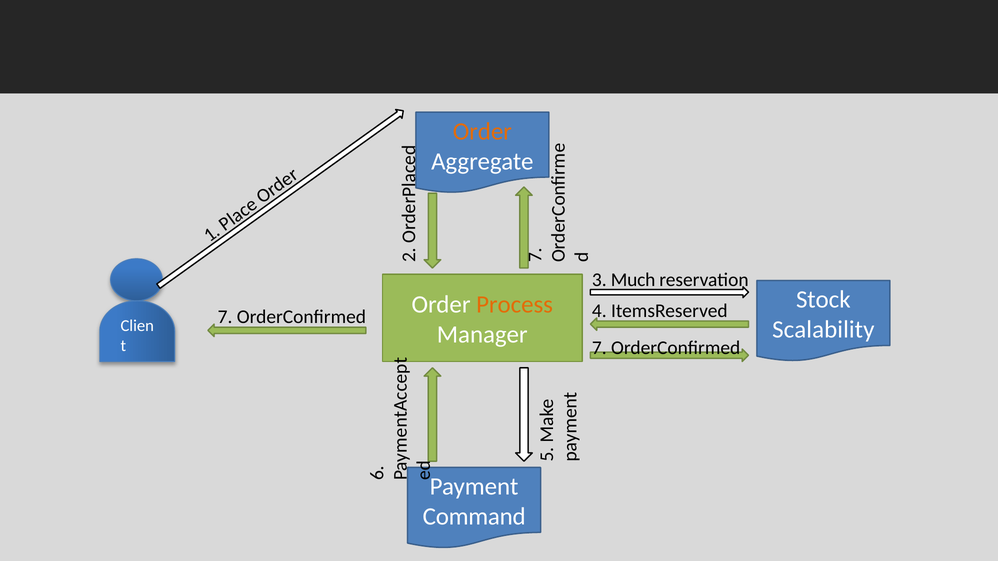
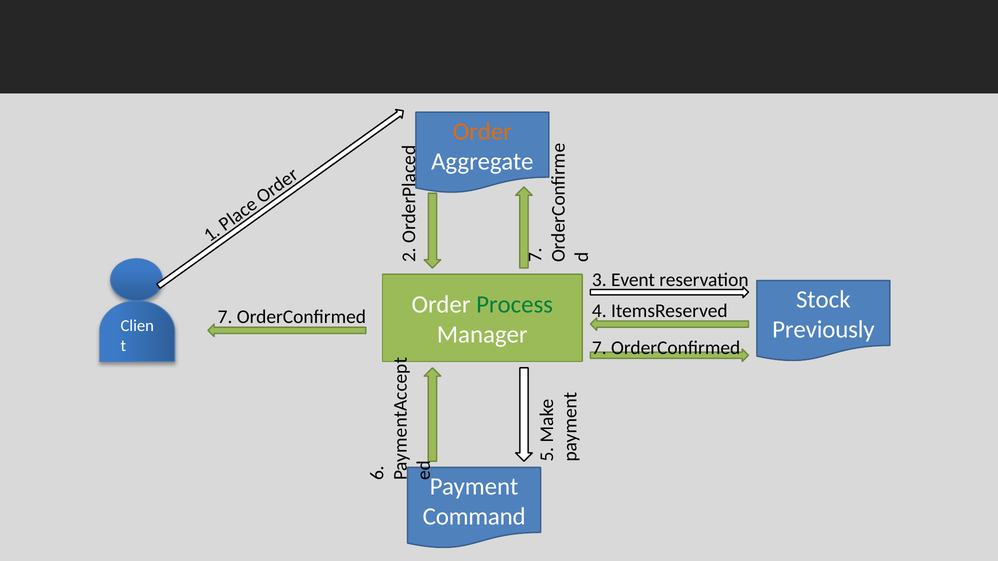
Much: Much -> Event (633, 280)
Process colour: orange -> green (515, 305)
Scalability: Scalability -> Previously (823, 330)
